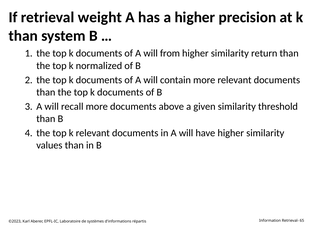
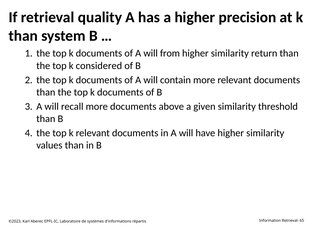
weight: weight -> quality (100, 17)
normalized: normalized -> considered (99, 66)
